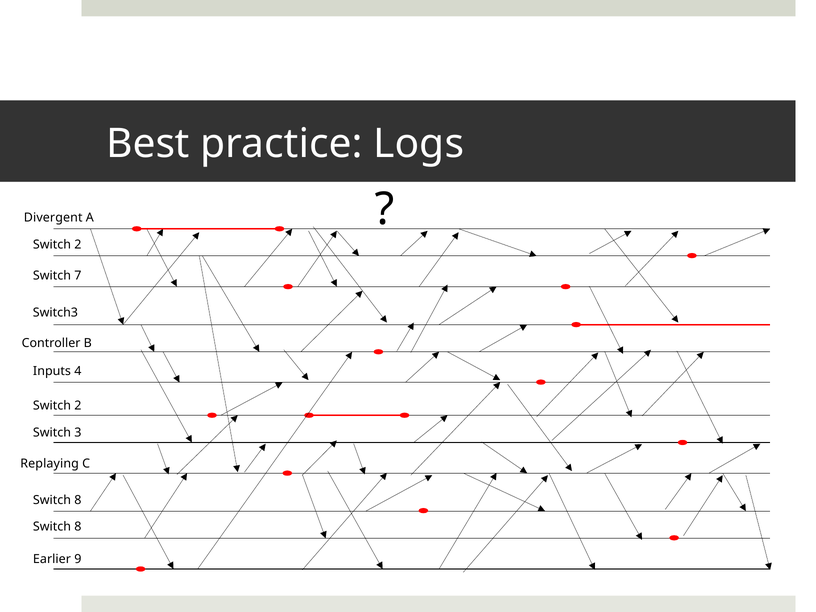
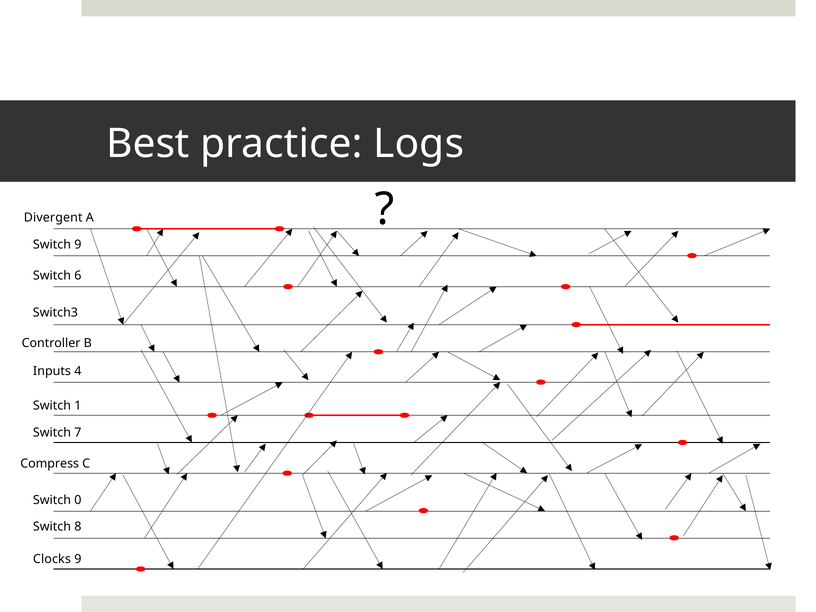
2: 2 -> 9 (78, 245)
7: 7 -> 6 (78, 276)
2: 2 -> 1 (78, 406)
3: 3 -> 7 (78, 433)
Replaying: Replaying -> Compress (50, 463)
8: 8 -> 0 (78, 500)
Earlier: Earlier -> Clocks (52, 559)
